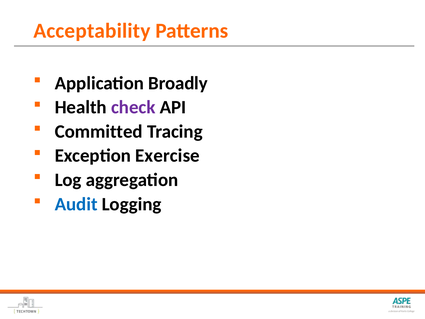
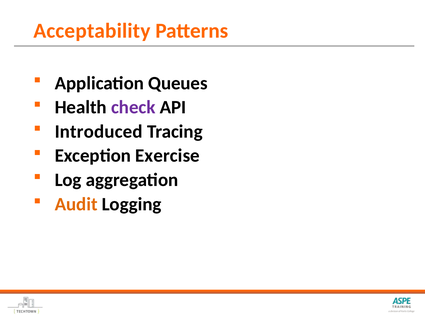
Broadly: Broadly -> Queues (178, 83)
Committed: Committed -> Introduced (99, 131)
Audit colour: blue -> orange (76, 204)
